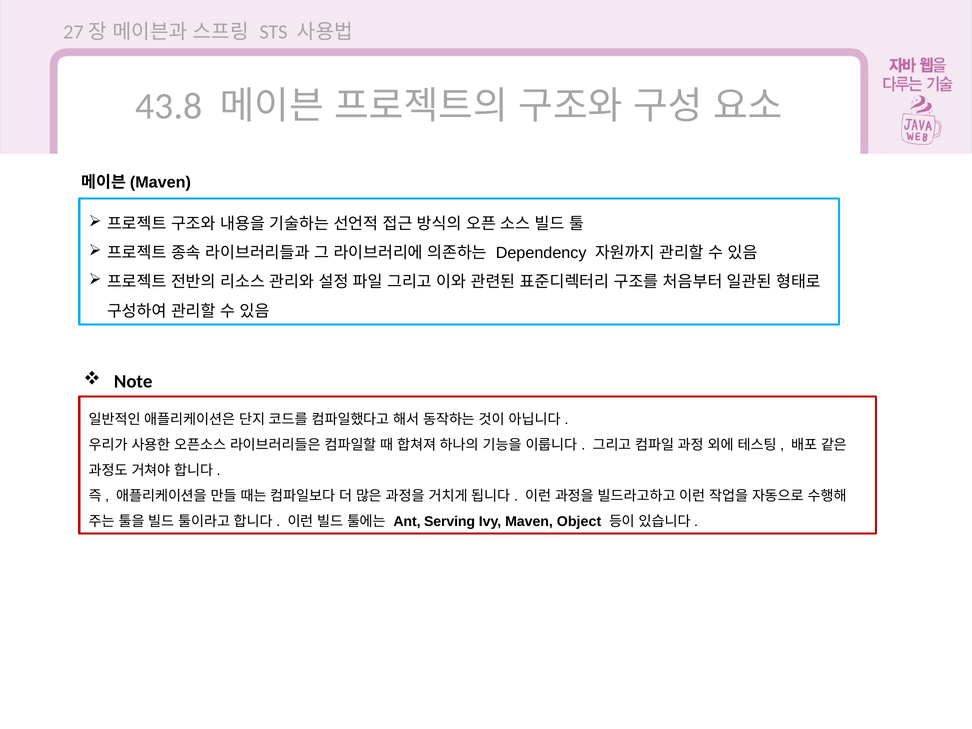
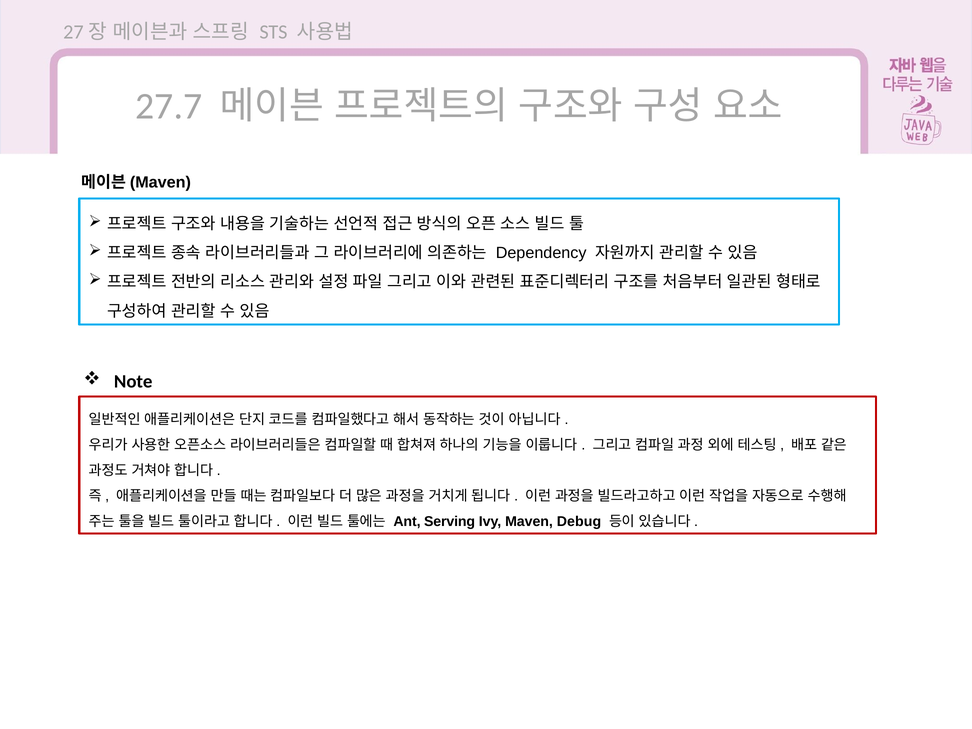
43.8: 43.8 -> 27.7 (169, 106)
Object: Object -> Debug (579, 521)
